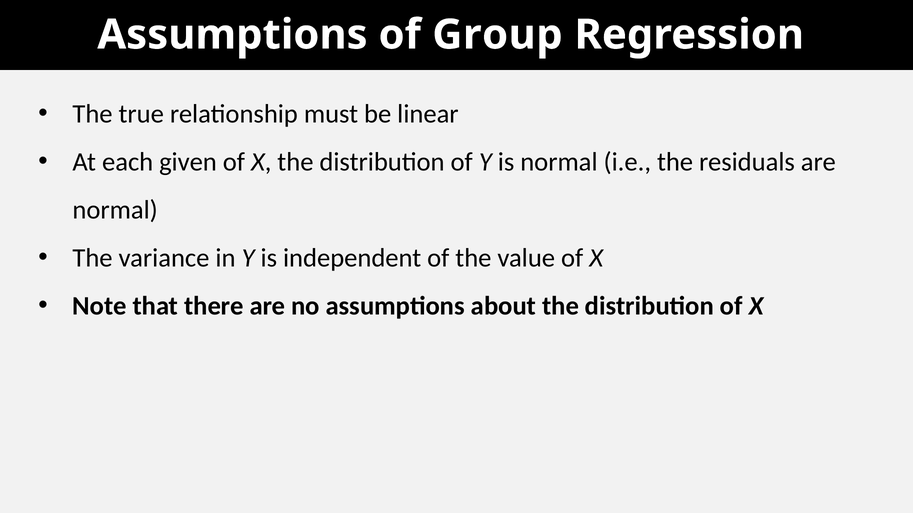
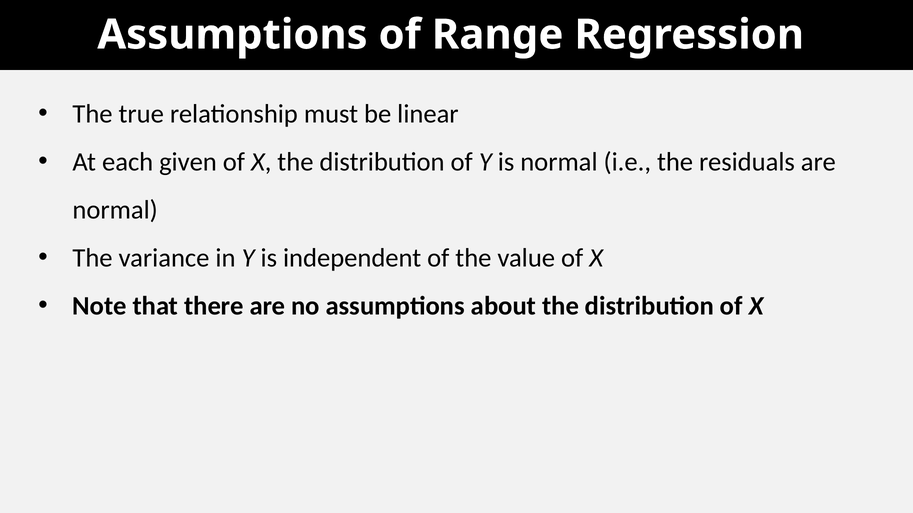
Group: Group -> Range (498, 35)
